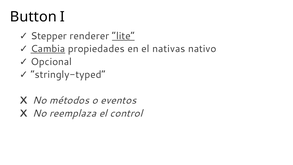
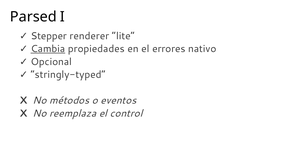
Button: Button -> Parsed (33, 17)
lite underline: present -> none (123, 36)
nativas: nativas -> errores (169, 49)
